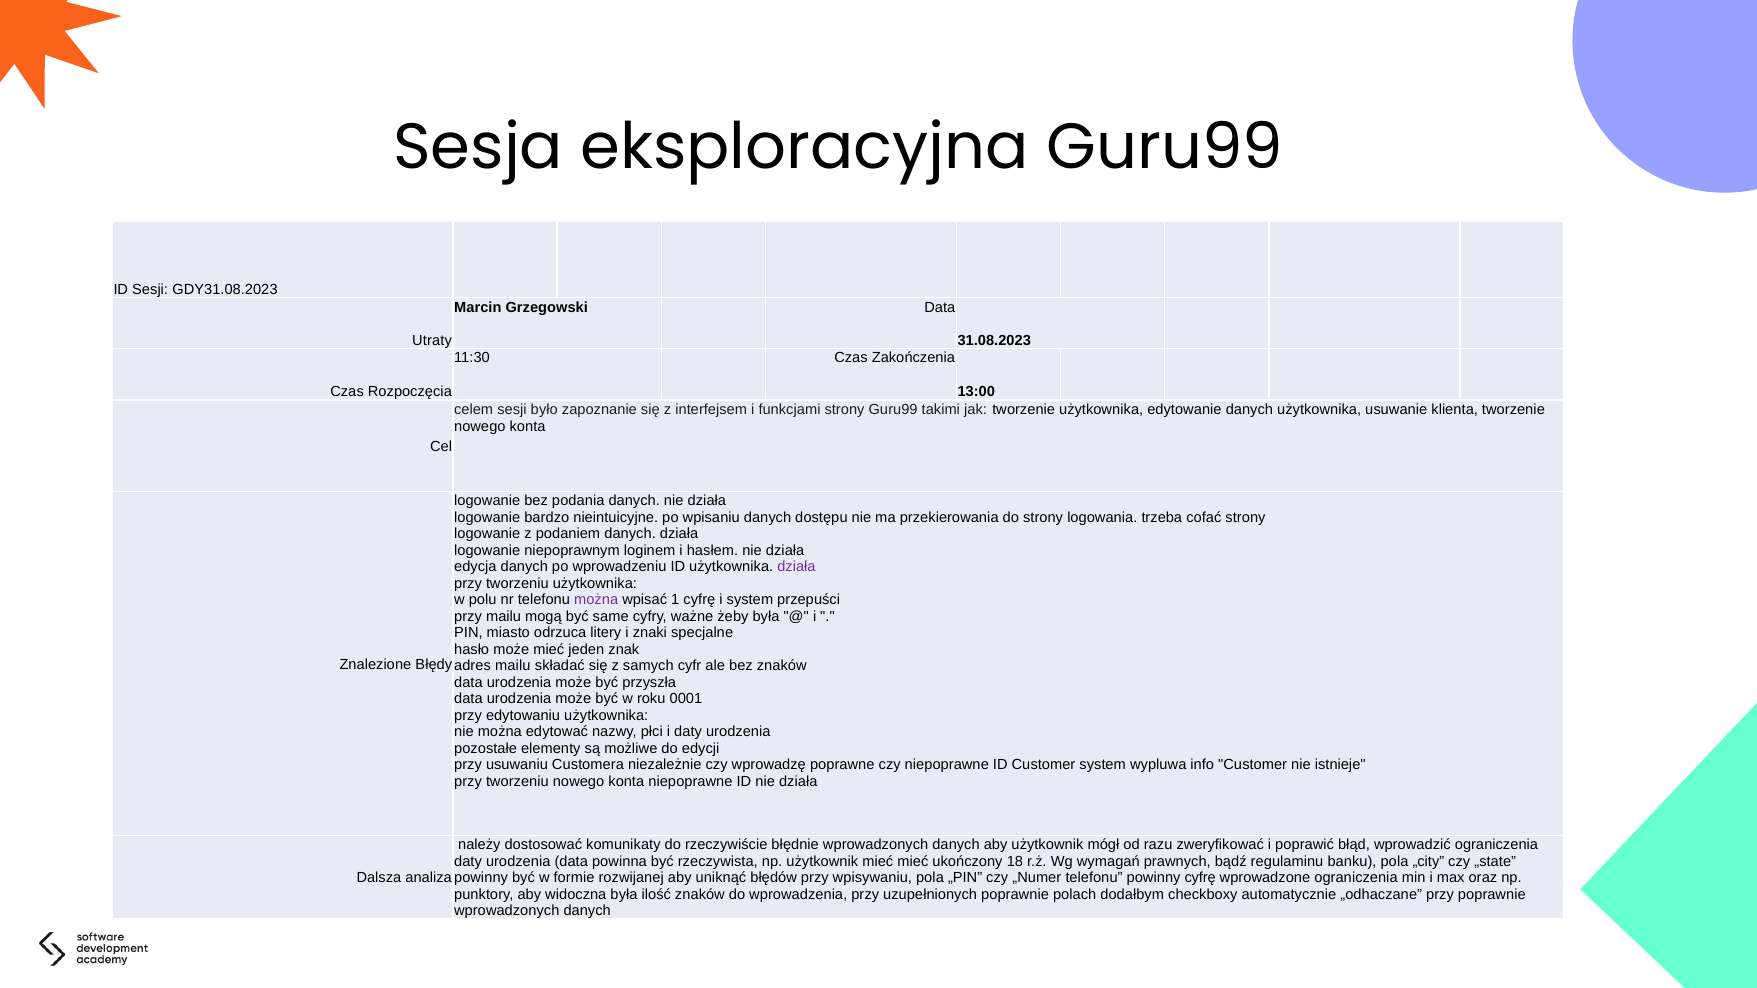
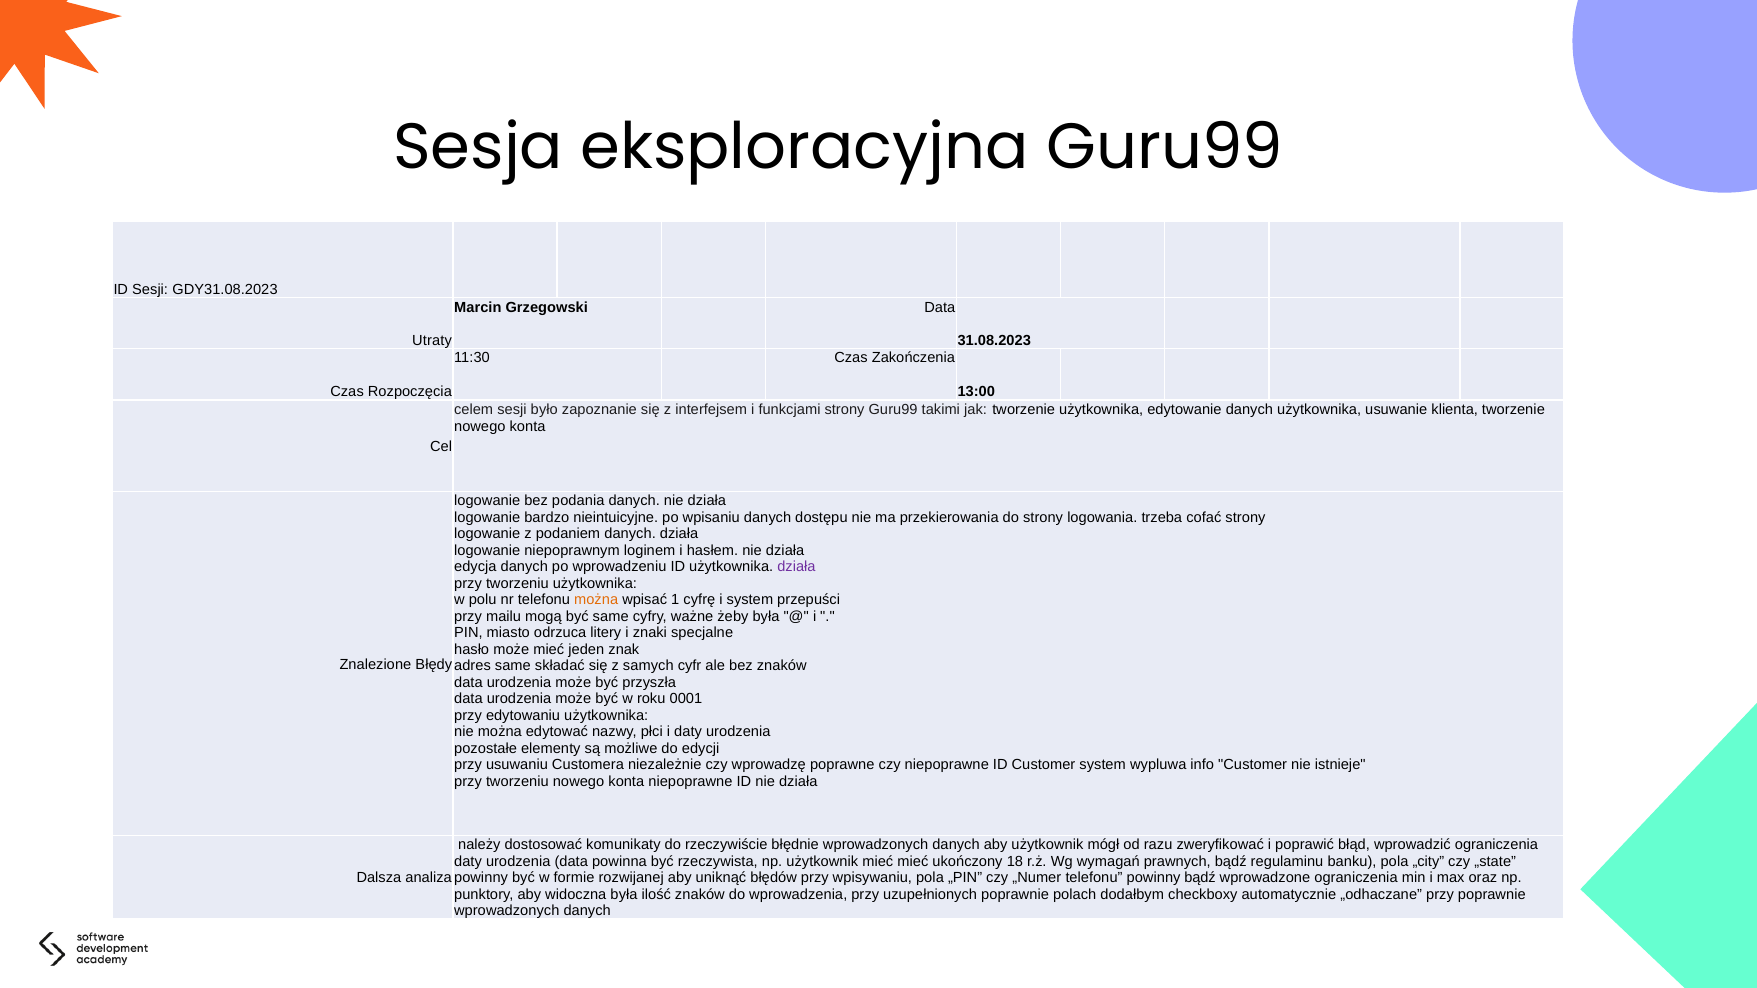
można colour: purple -> orange (596, 600)
adres mailu: mailu -> same (513, 666)
powinny cyfrę: cyfrę -> bądź (1200, 878)
